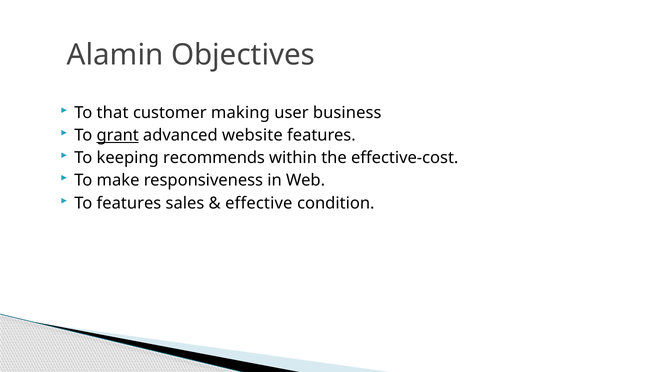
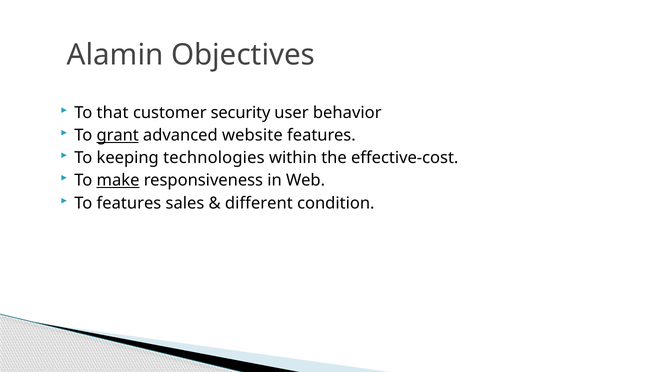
making: making -> security (241, 113)
business: business -> behavior (347, 113)
recommends: recommends -> technologies (214, 158)
make underline: none -> present (118, 180)
effective: effective -> different (259, 203)
